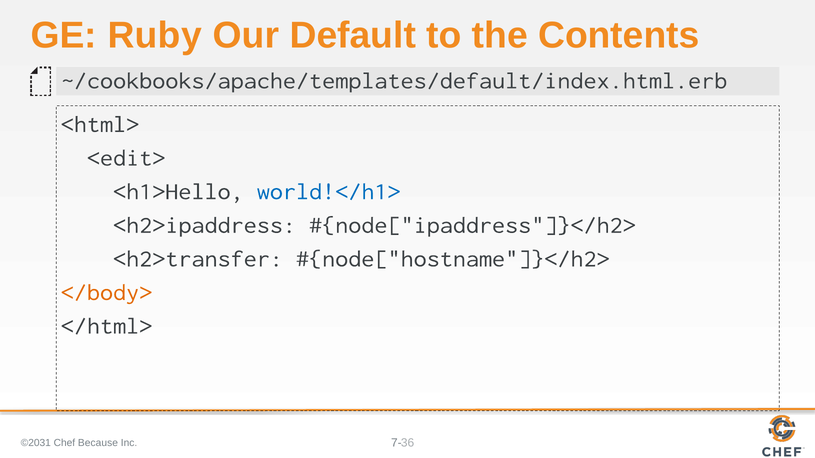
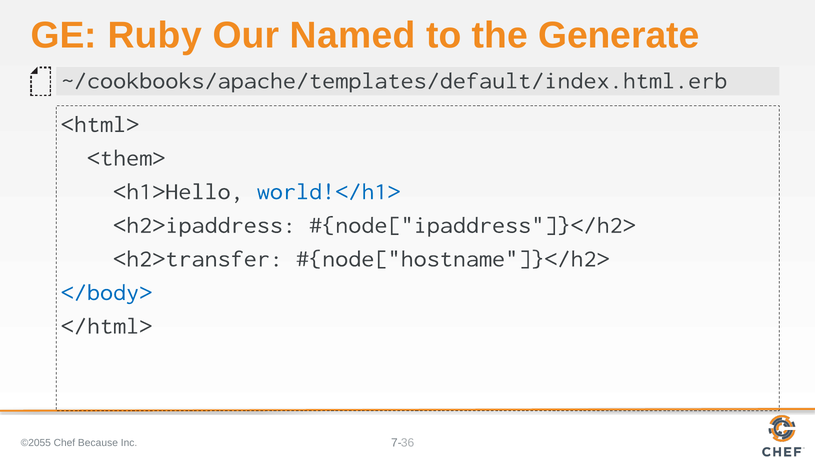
Default: Default -> Named (353, 35)
Contents: Contents -> Generate (619, 35)
<edit>: <edit> -> <them> (126, 158)
</body> colour: orange -> blue (107, 292)
©2031: ©2031 -> ©2055 (36, 444)
